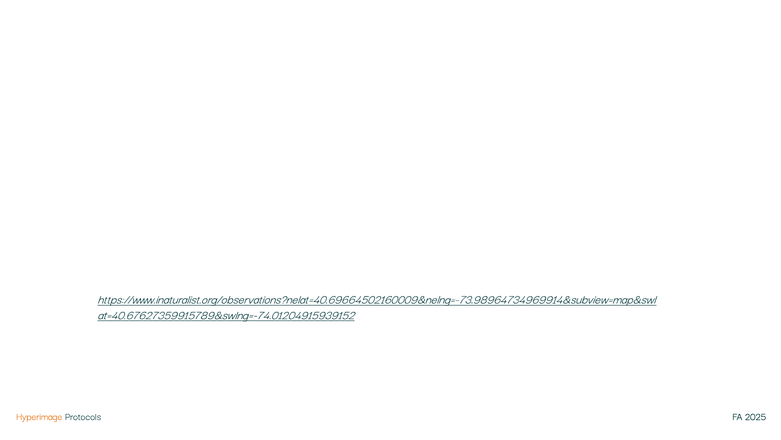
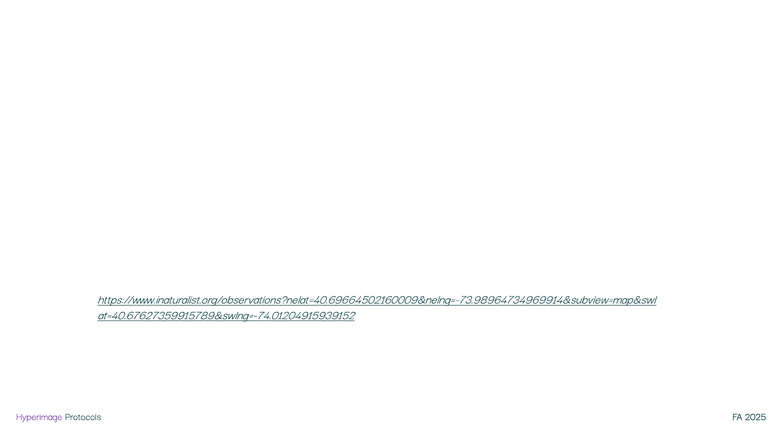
Hyperimage colour: orange -> purple (39, 416)
